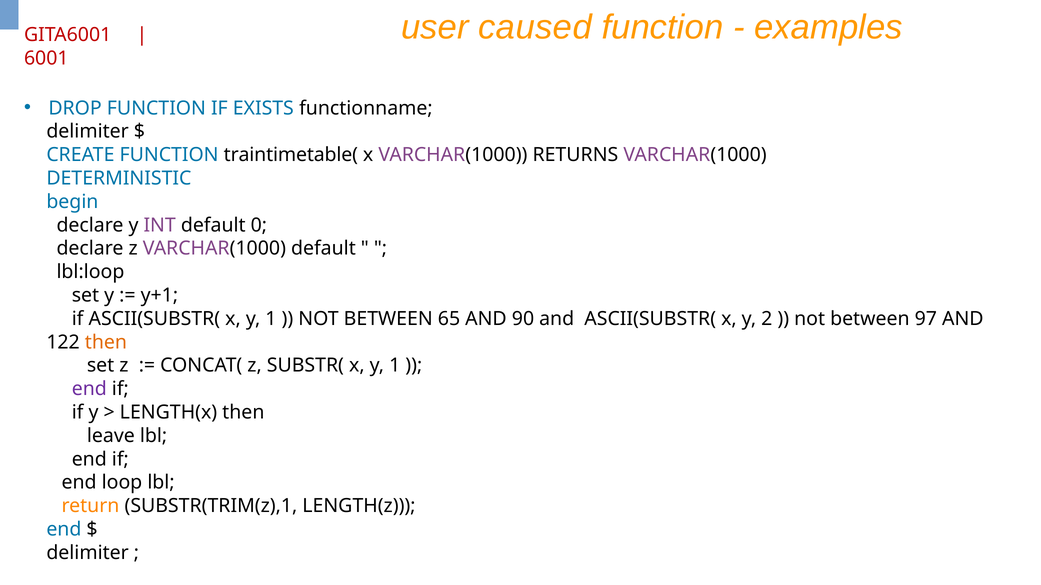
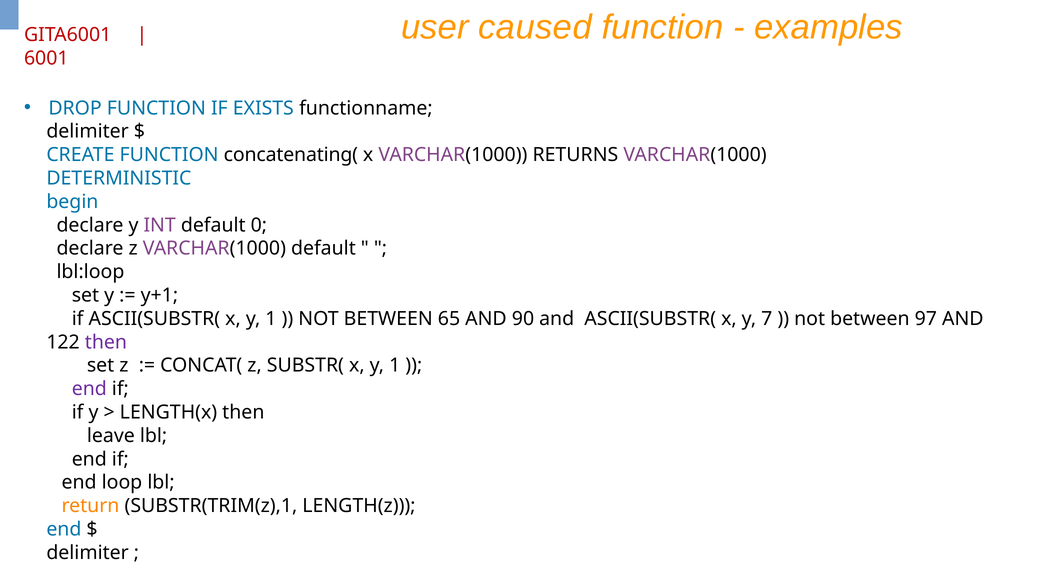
traintimetable(: traintimetable( -> concatenating( (291, 155)
2: 2 -> 7 (767, 319)
then colour: orange -> purple (106, 342)
